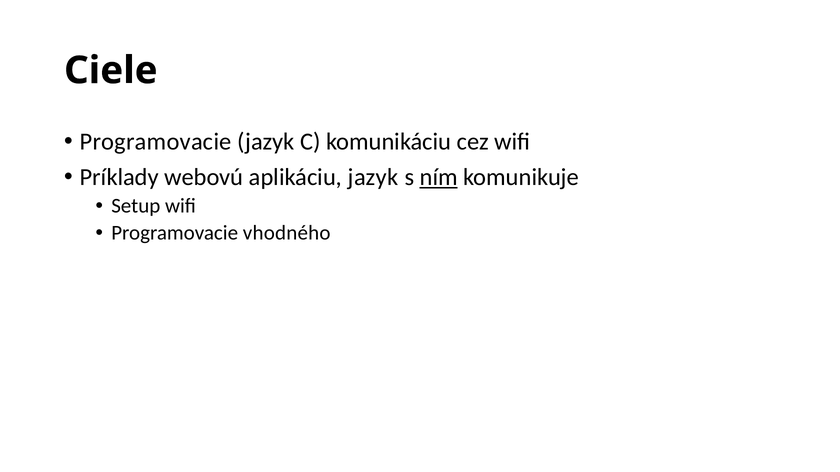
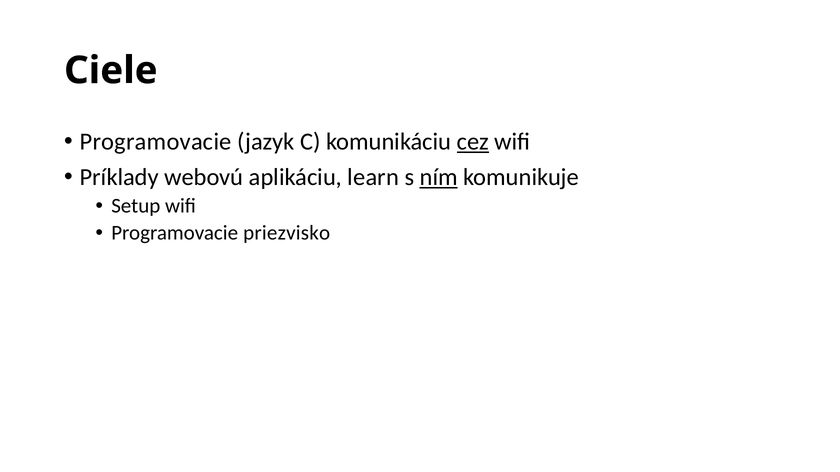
cez underline: none -> present (473, 142)
aplikáciu jazyk: jazyk -> learn (373, 177)
vhodného: vhodného -> priezvisko (287, 233)
